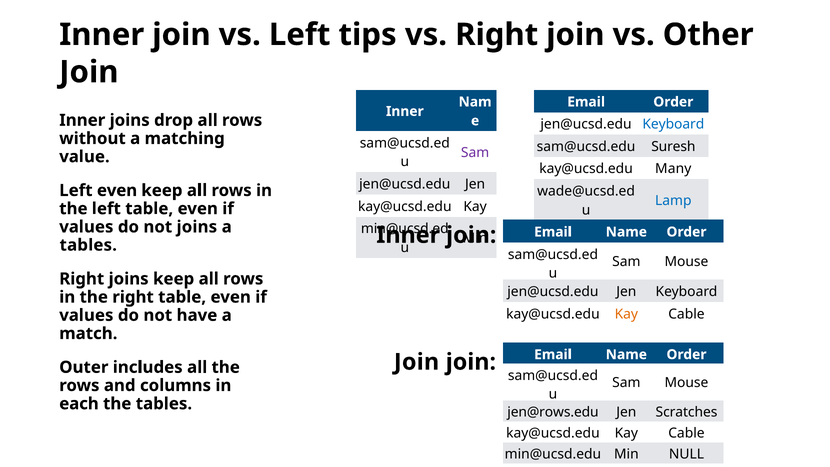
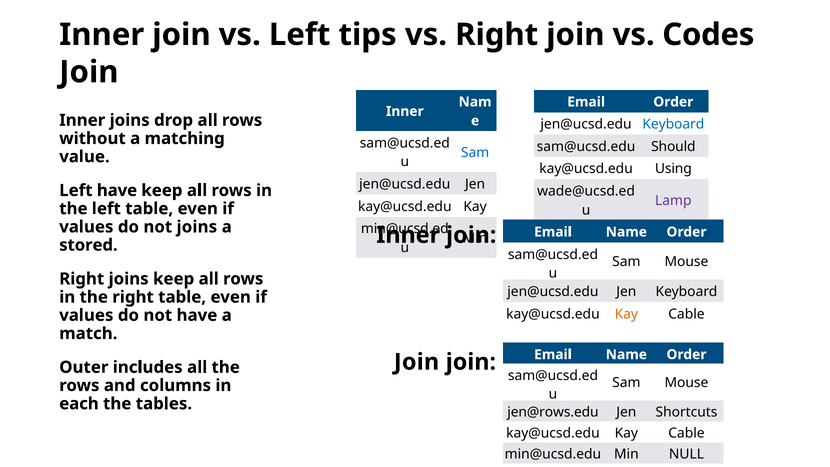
Other: Other -> Codes (708, 35)
Suresh: Suresh -> Should (673, 146)
Sam colour: purple -> blue (475, 152)
Many: Many -> Using (673, 169)
Left even: even -> have (117, 190)
Lamp colour: blue -> purple (673, 201)
tables: tables -> stored (88, 245)
Scratches: Scratches -> Shortcuts (687, 412)
